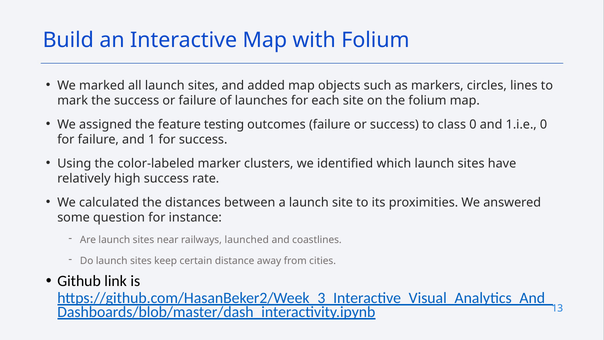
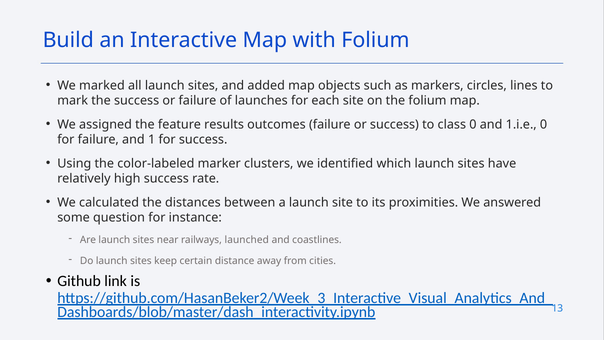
testing: testing -> results (224, 124)
